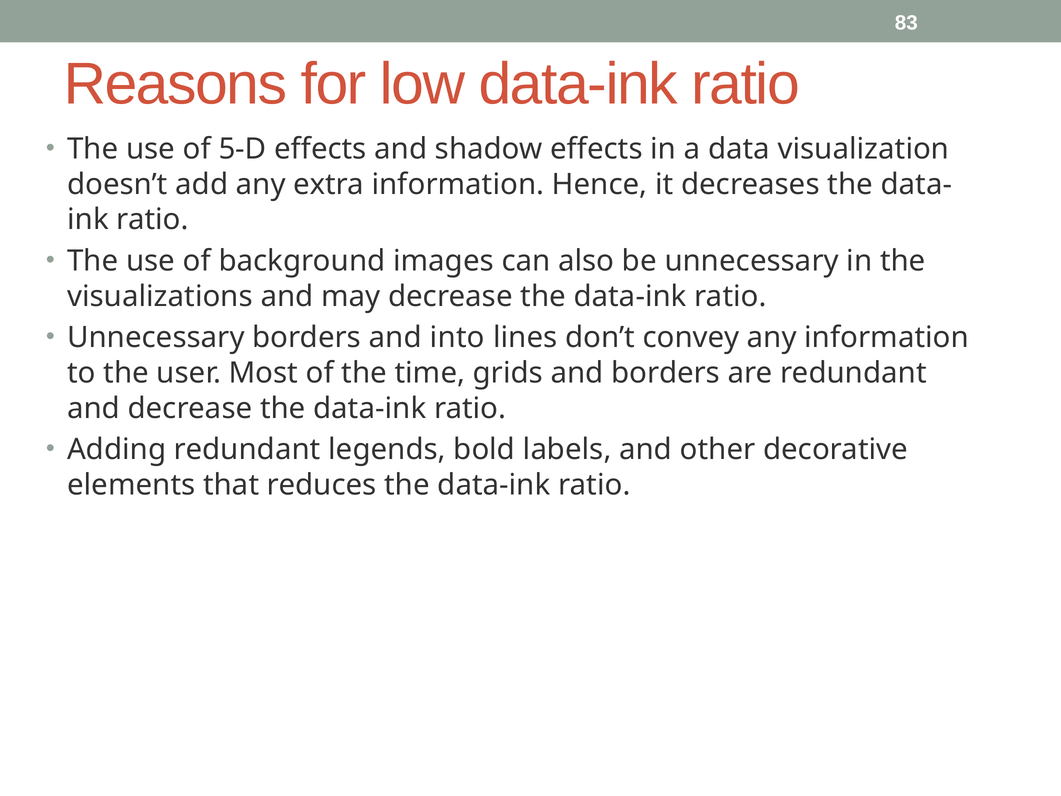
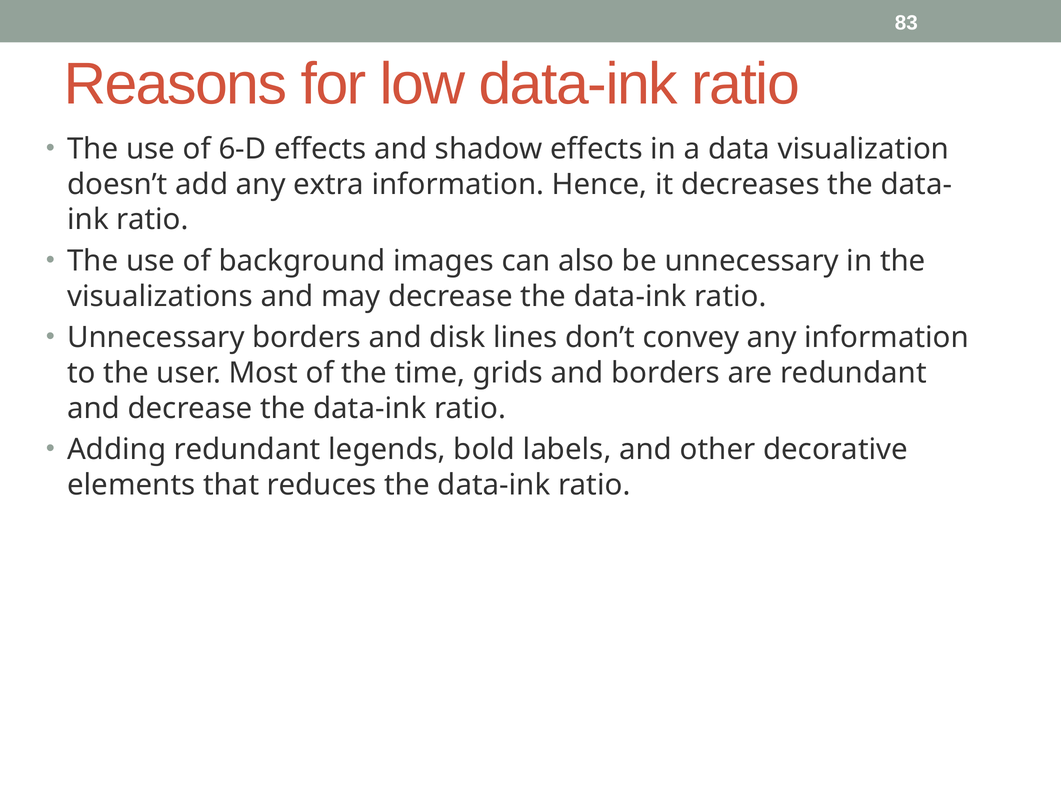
5-D: 5-D -> 6-D (242, 149)
into: into -> disk (457, 338)
